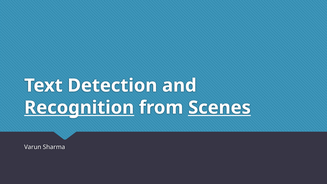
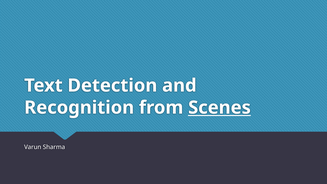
Recognition underline: present -> none (79, 108)
